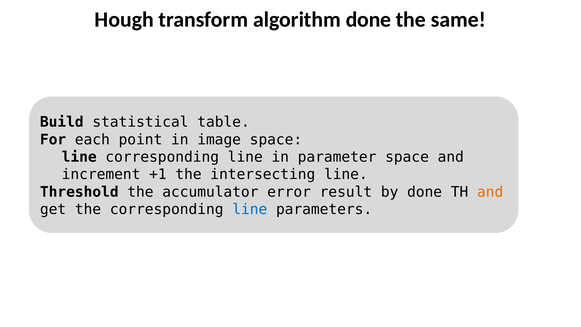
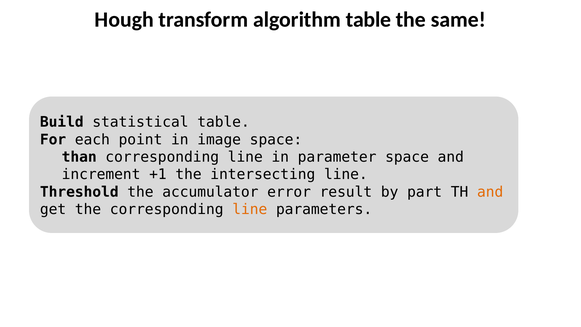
algorithm done: done -> table (368, 20)
line: line -> than (79, 157)
by done: done -> part (425, 192)
line colour: blue -> orange (250, 209)
